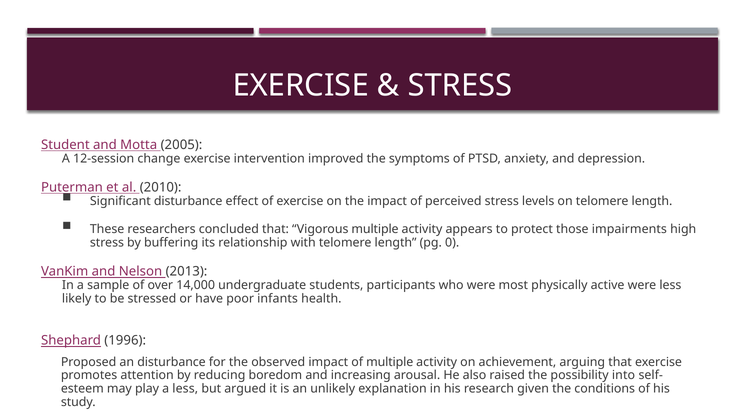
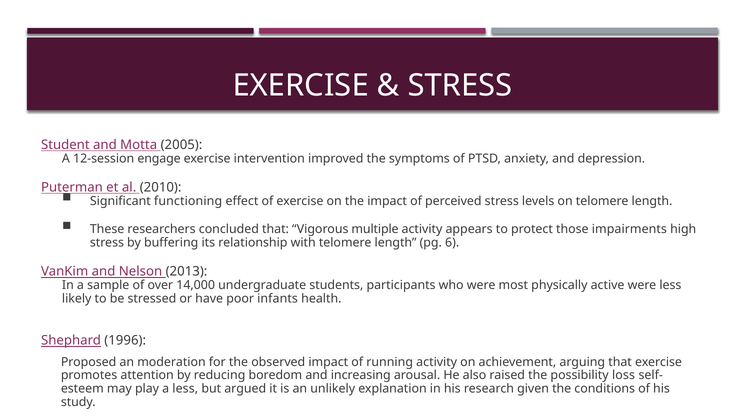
change: change -> engage (159, 159)
Significant disturbance: disturbance -> functioning (188, 201)
0: 0 -> 6 (452, 243)
an disturbance: disturbance -> moderation (171, 362)
of multiple: multiple -> running (390, 362)
into: into -> loss (624, 375)
